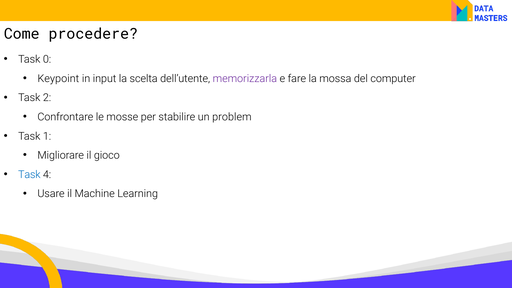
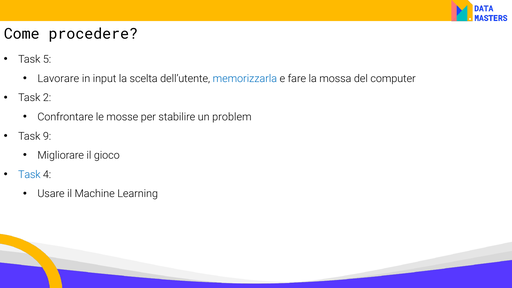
0: 0 -> 5 (47, 59)
Keypoint: Keypoint -> Lavorare (58, 79)
memorizzarla colour: purple -> blue (245, 79)
1: 1 -> 9 (47, 136)
